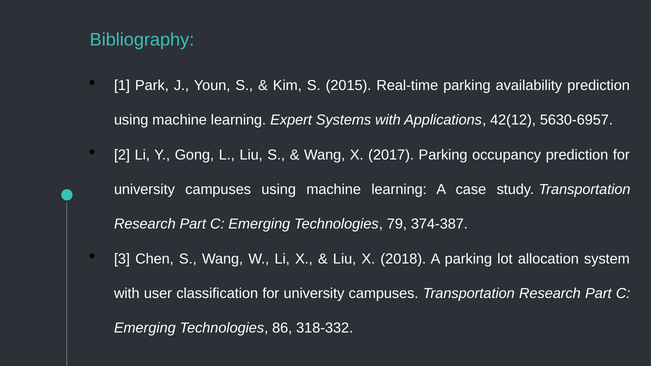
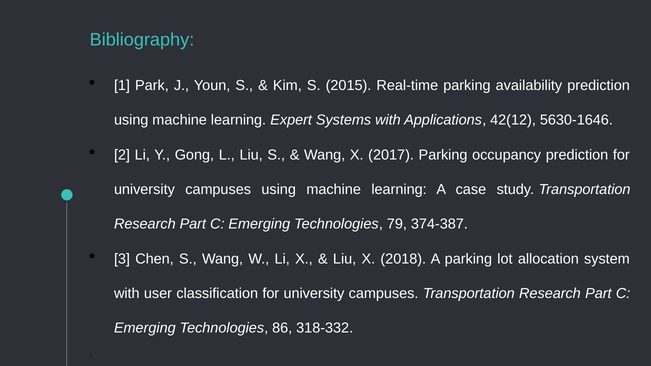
5630-6957: 5630-6957 -> 5630-1646 (576, 120)
